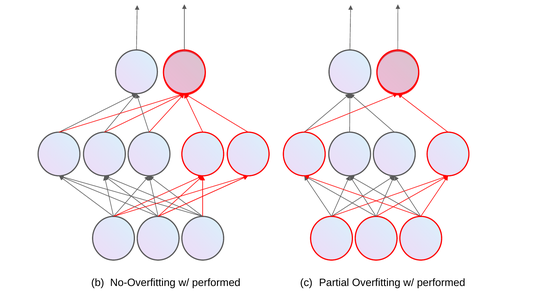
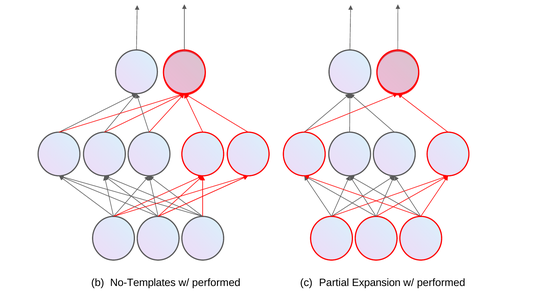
No-Overfitting: No-Overfitting -> No-Templates (143, 282)
Overfitting: Overfitting -> Expansion (376, 282)
